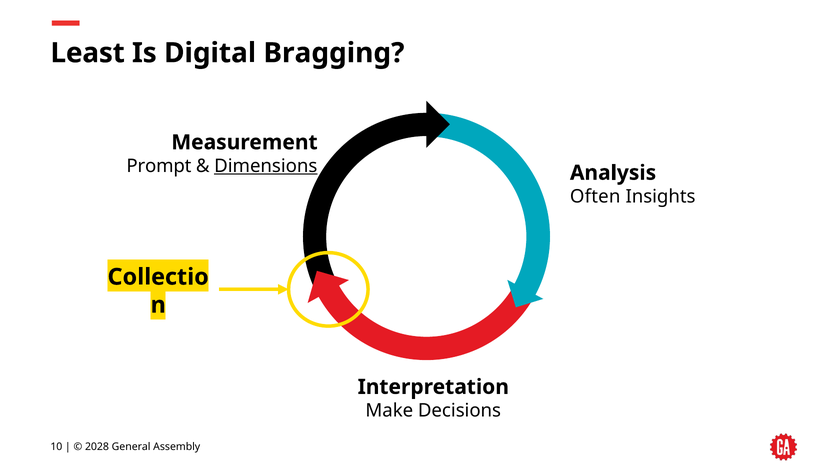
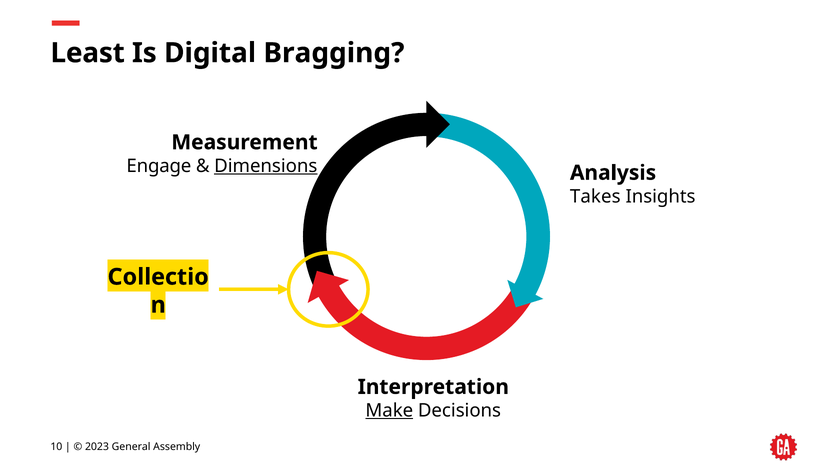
Prompt: Prompt -> Engage (159, 166)
Often: Often -> Takes (595, 196)
Make underline: none -> present (389, 410)
2028: 2028 -> 2023 (97, 446)
